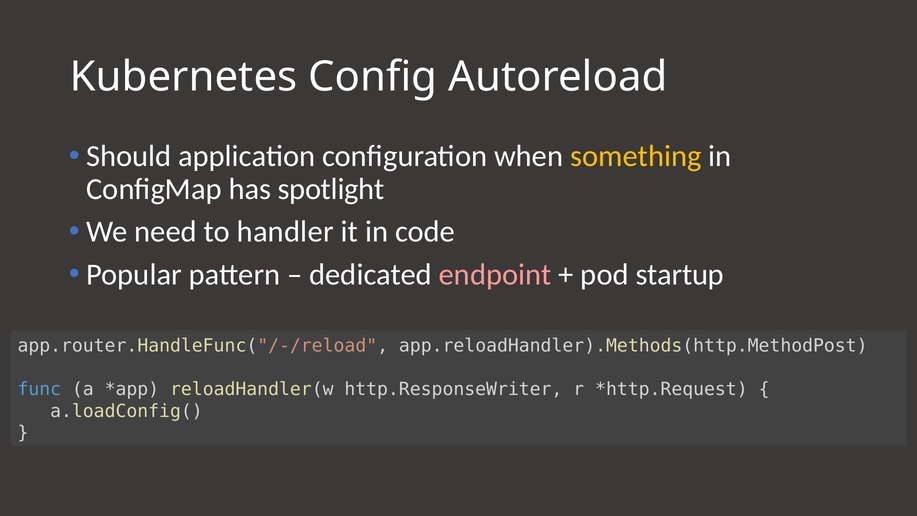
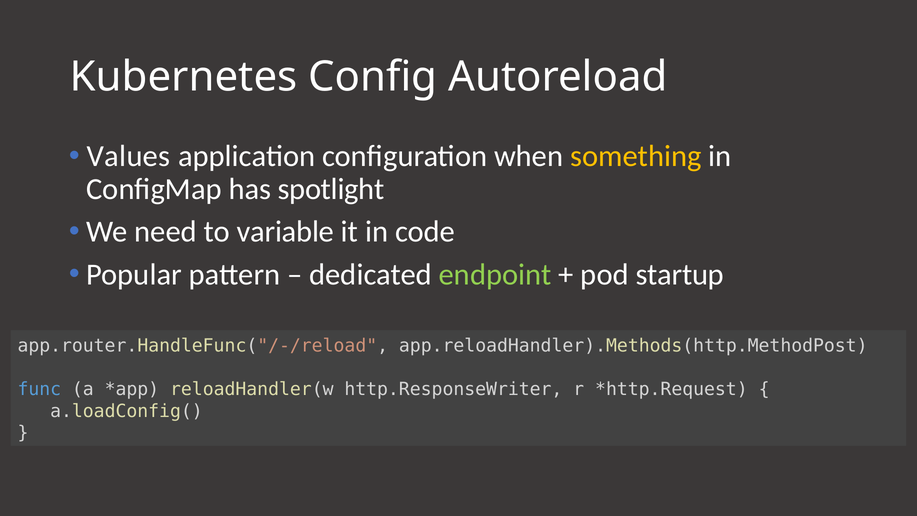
Should: Should -> Values (129, 156)
handler: handler -> variable (285, 232)
endpoint colour: pink -> light green (495, 274)
